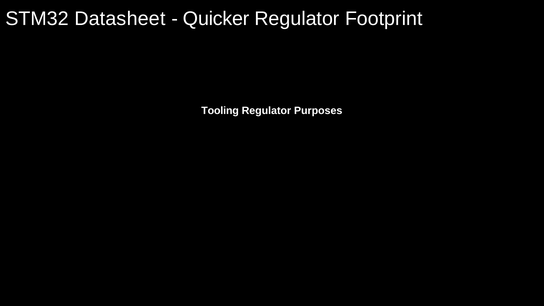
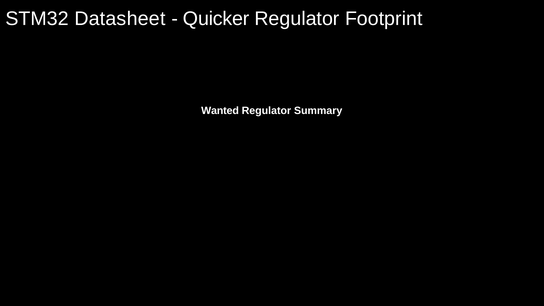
Tooling: Tooling -> Wanted (220, 111)
Purposes: Purposes -> Summary (318, 111)
